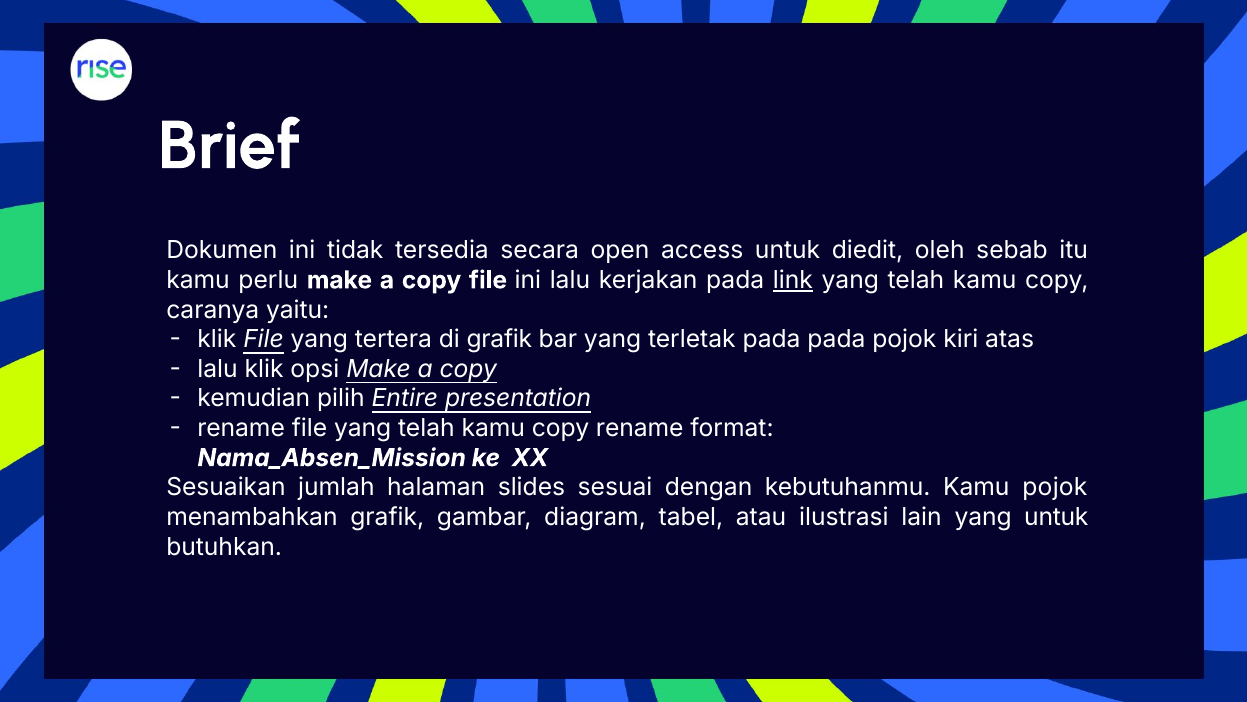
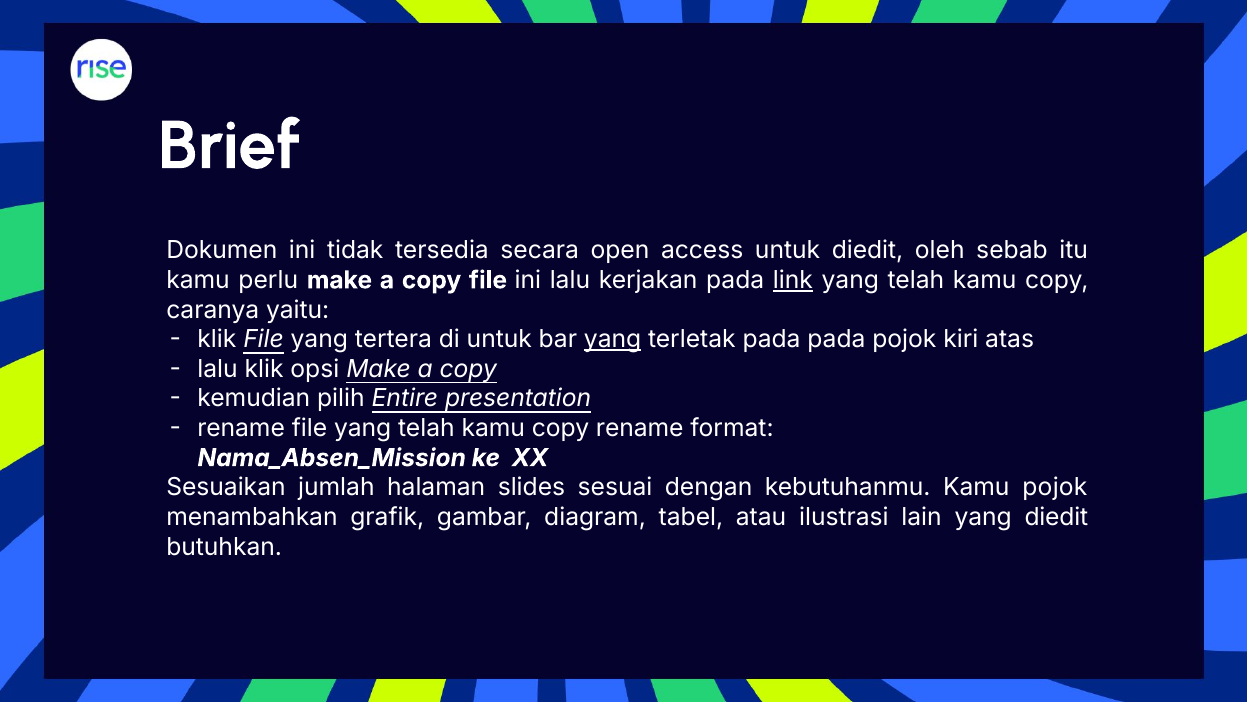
di grafik: grafik -> untuk (499, 339)
yang underline: none -> present (613, 339)
yang untuk: untuk -> diedit (1056, 517)
